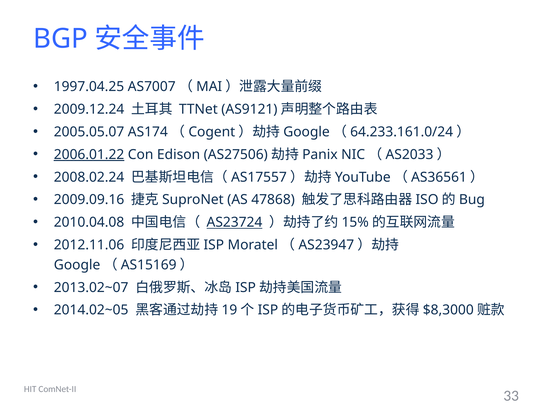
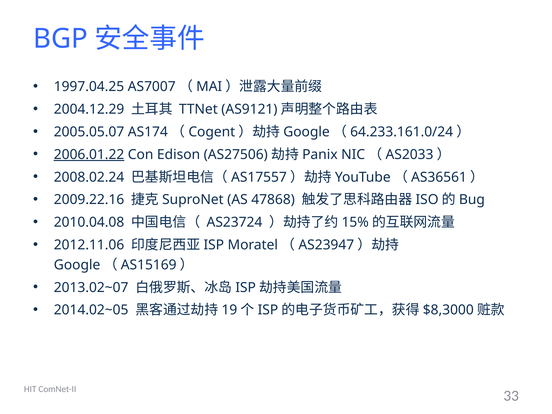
2009.12.24: 2009.12.24 -> 2004.12.29 (89, 109)
2009.09.16: 2009.09.16 -> 2009.22.16 (89, 200)
AS23724 underline: present -> none (234, 222)
